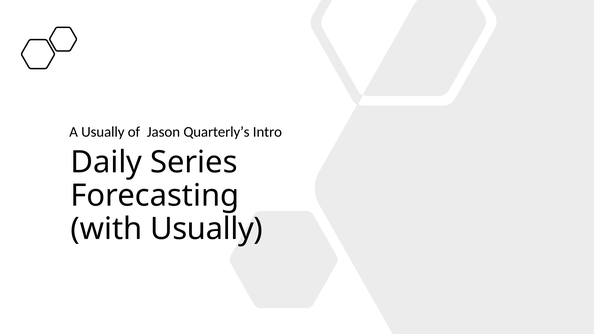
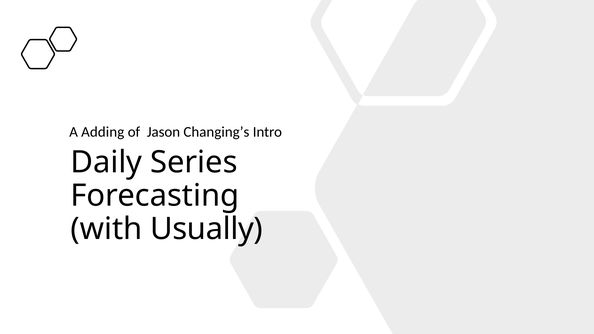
A Usually: Usually -> Adding (103, 132)
Quarterly’s: Quarterly’s -> Changing’s (216, 132)
